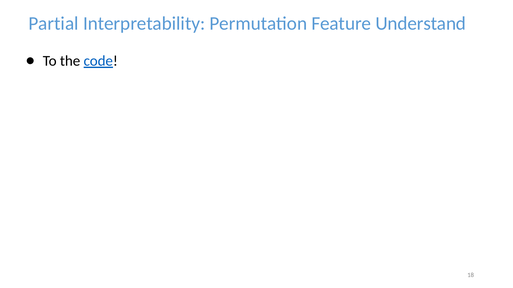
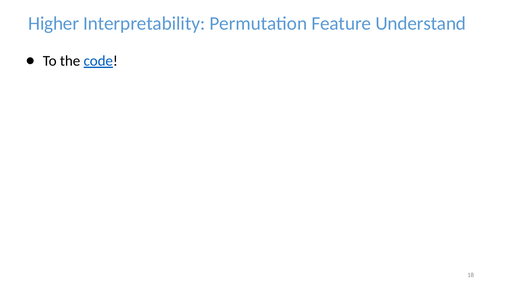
Partial: Partial -> Higher (54, 24)
